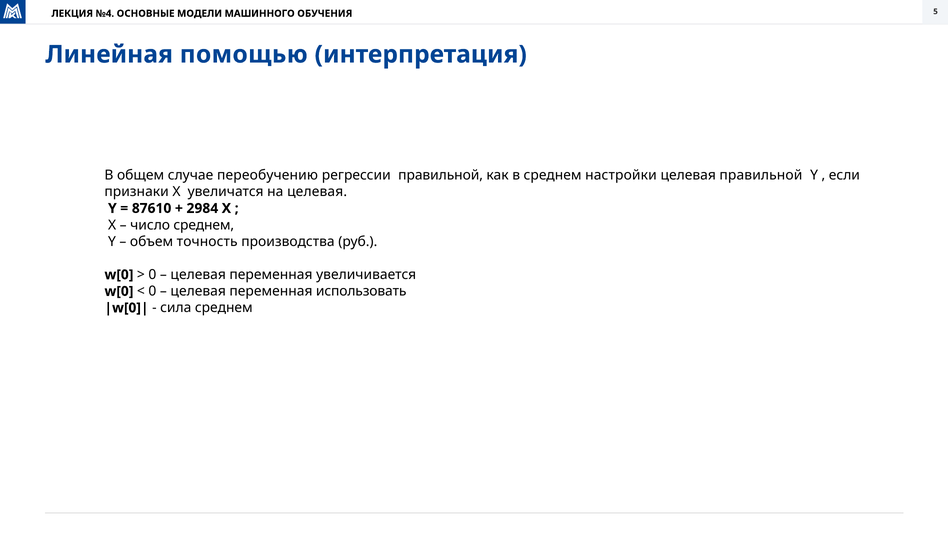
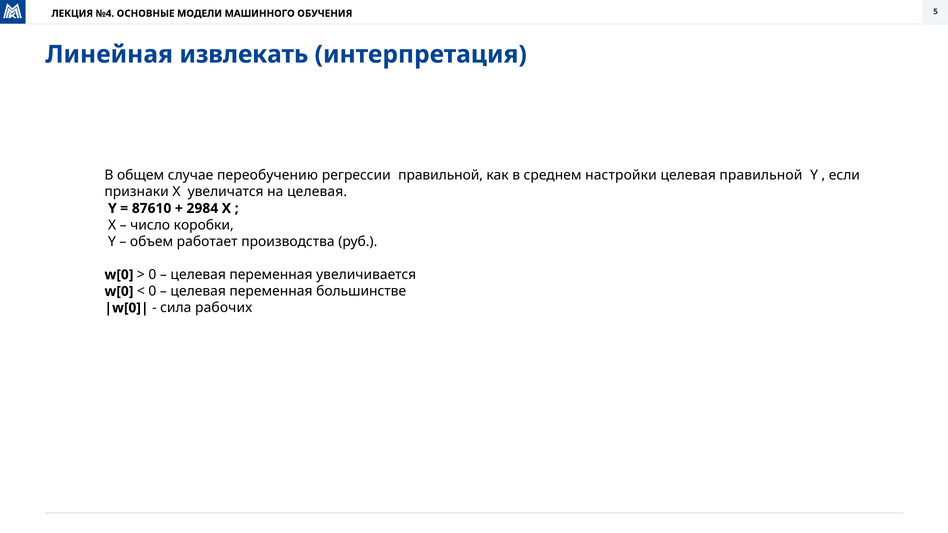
помощью: помощью -> извлекать (244, 54)
число среднем: среднем -> коробки (204, 225)
точность: точность -> работает (207, 242)
использовать: использовать -> большинстве (361, 291)
сила среднем: среднем -> рабочих (224, 308)
